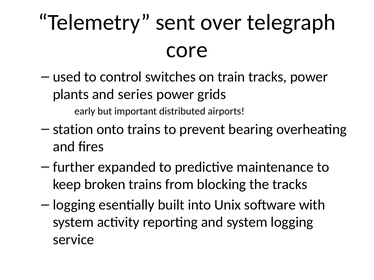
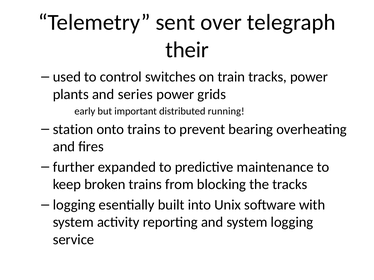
core: core -> their (187, 50)
airports: airports -> running (226, 111)
